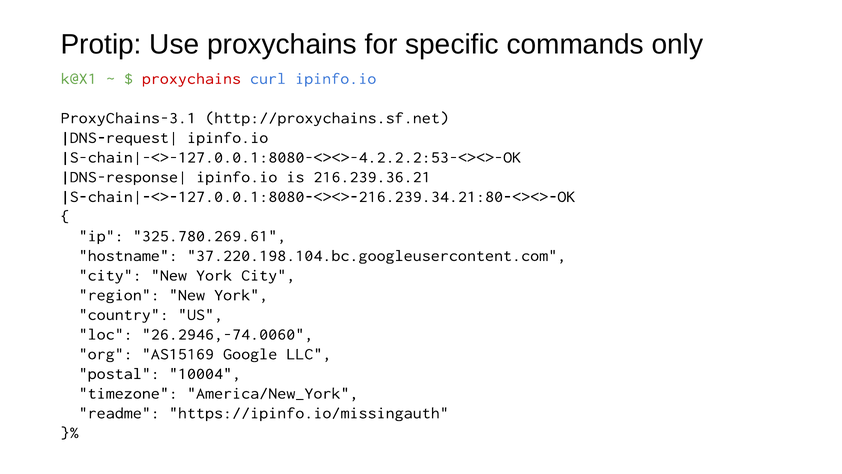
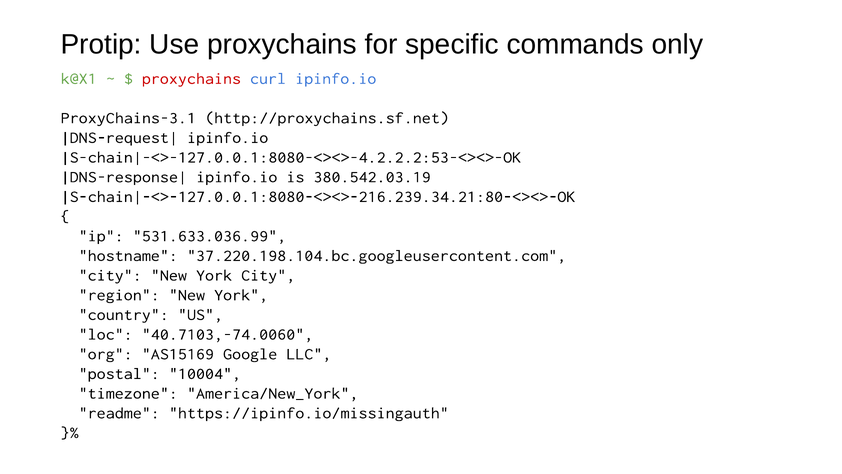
216.239.36.21: 216.239.36.21 -> 380.542.03.19 (372, 177)
325.780.269.61: 325.780.269.61 -> 531.633.036.99 (210, 236)
26.2946,-74.0060: 26.2946,-74.0060 -> 40.7103,-74.0060 (228, 334)
